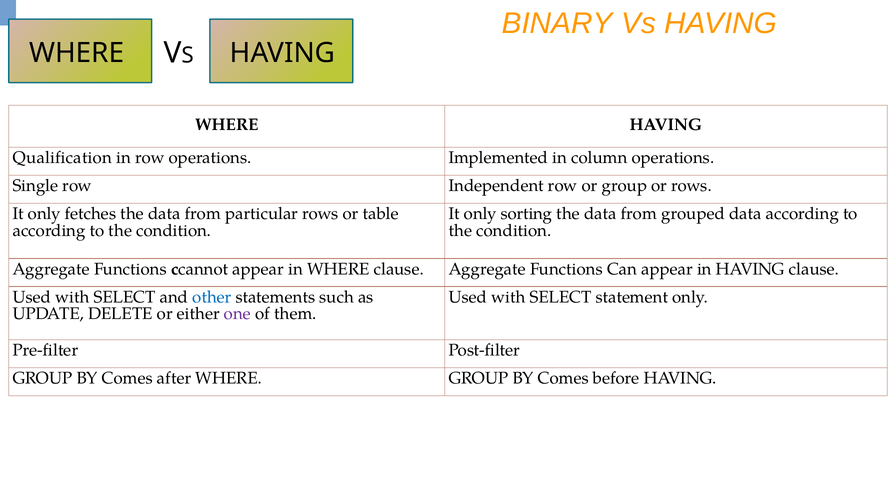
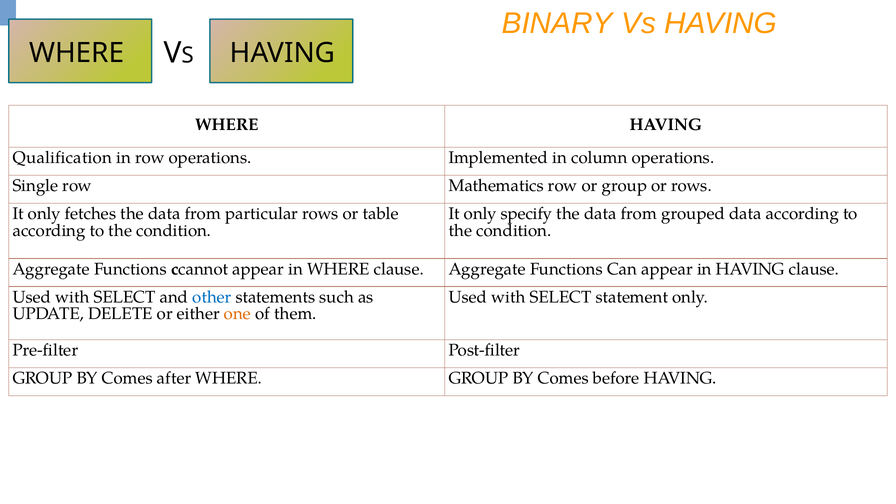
Independent: Independent -> Mathematics (496, 186)
sorting: sorting -> specify (527, 214)
one colour: purple -> orange (237, 314)
